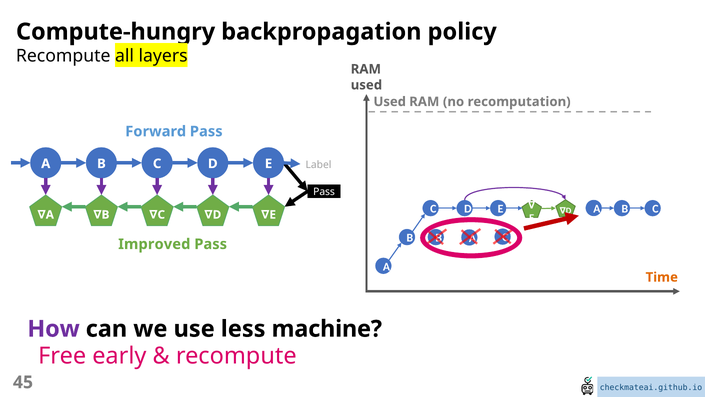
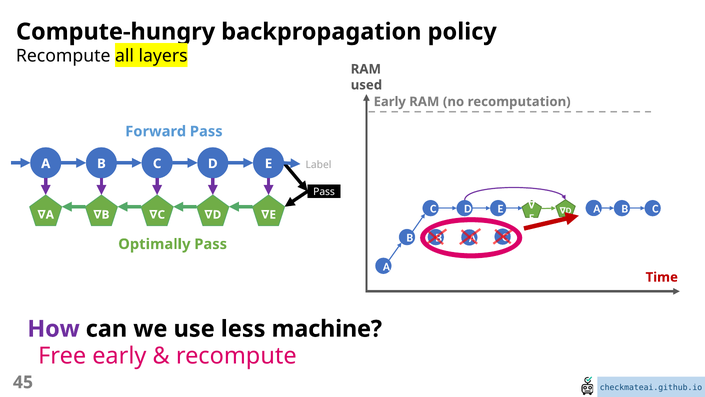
Used: Used -> Early (390, 102)
Improved: Improved -> Optimally (154, 244)
Time colour: orange -> red (662, 277)
